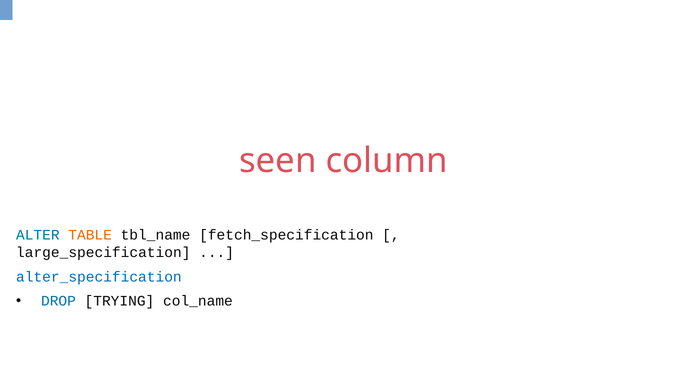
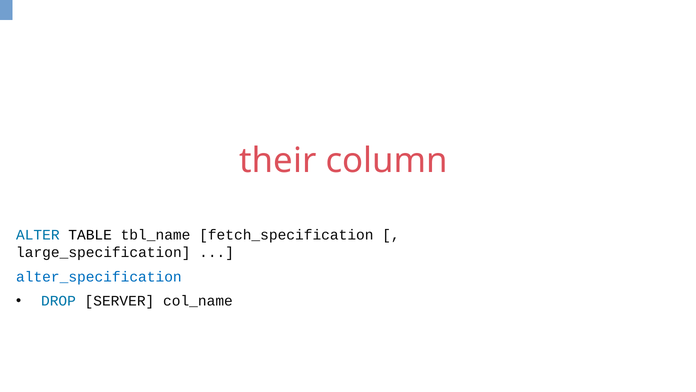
seen: seen -> their (278, 161)
TABLE colour: orange -> black (90, 235)
TRYING: TRYING -> SERVER (119, 301)
